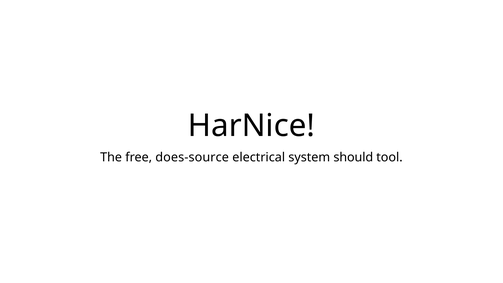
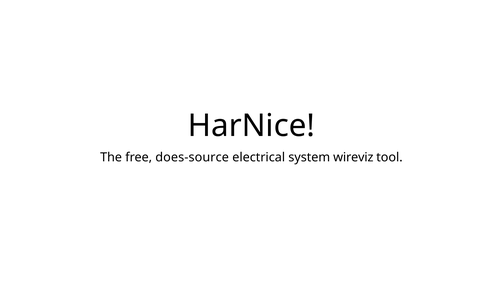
should: should -> wireviz (353, 157)
